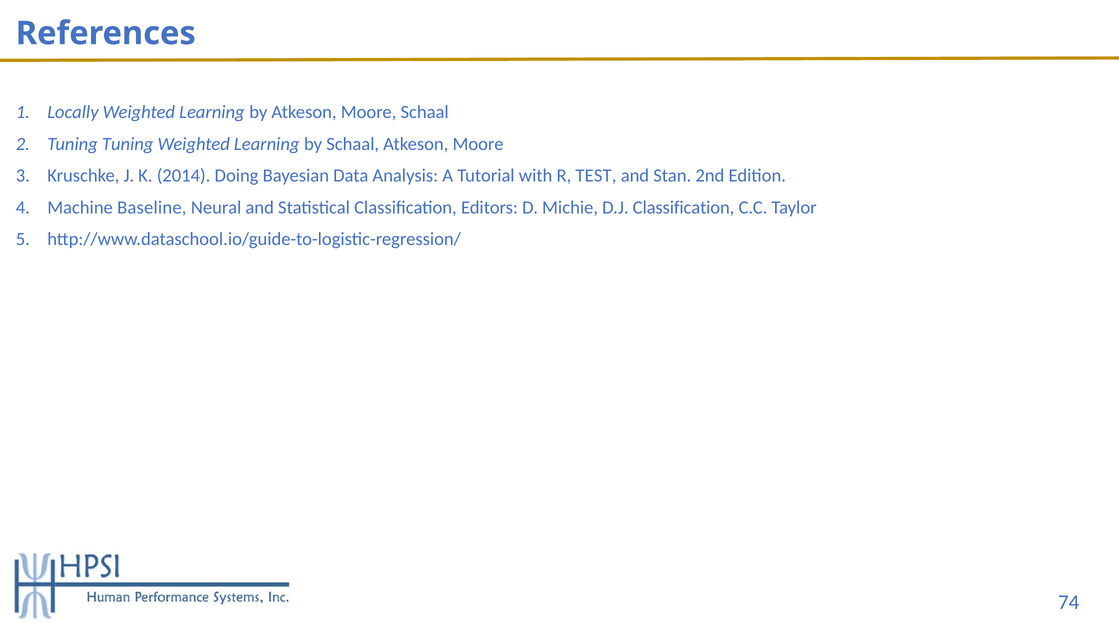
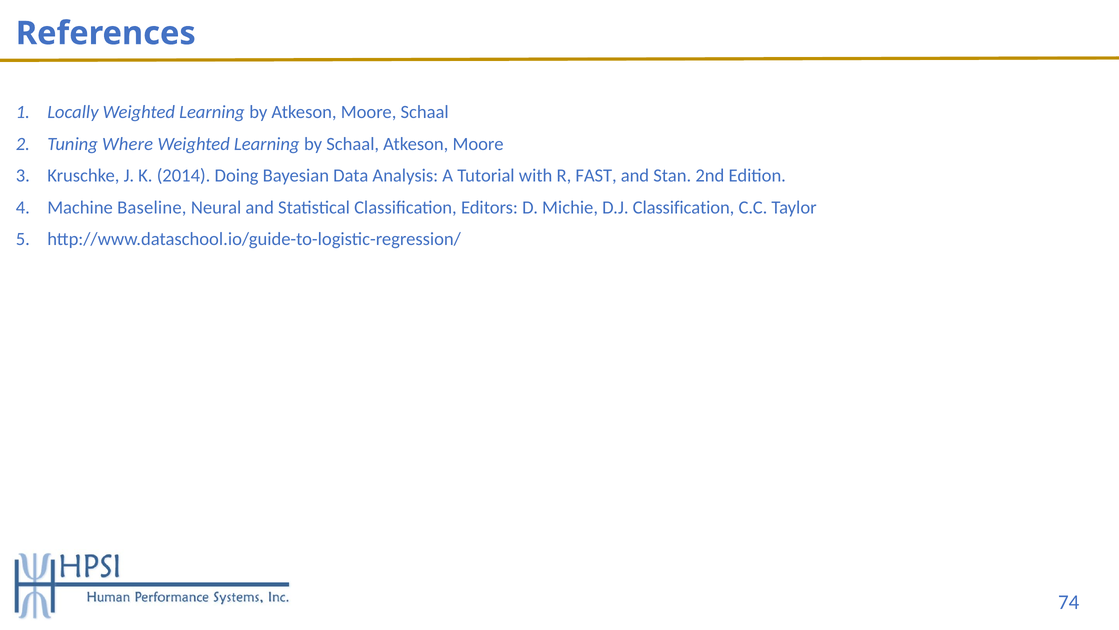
Tuning Tuning: Tuning -> Where (128, 144)
TEST: TEST -> FAST (596, 176)
